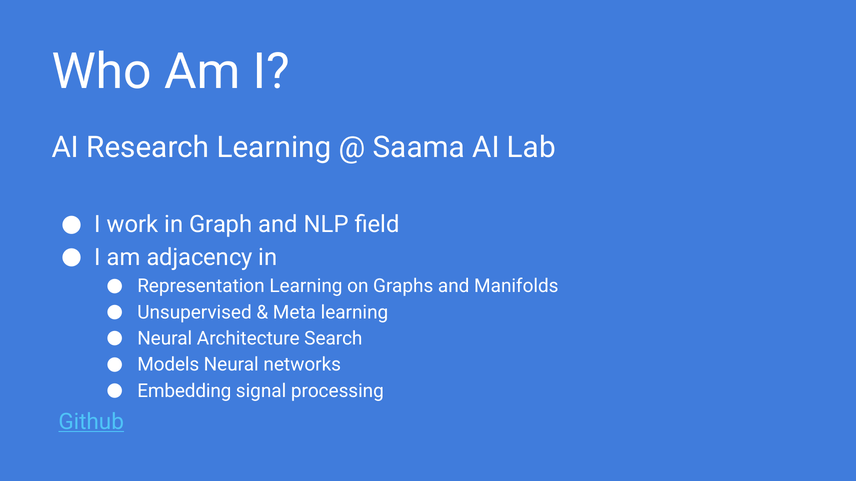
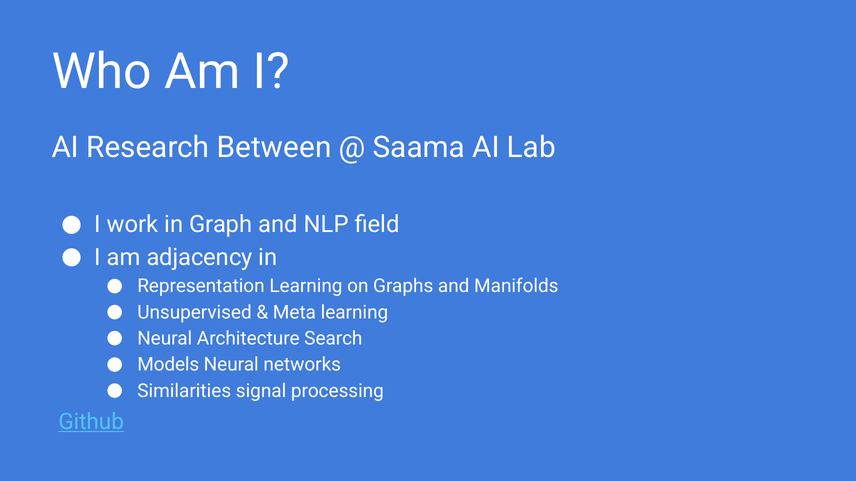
Research Learning: Learning -> Between (274, 148)
Embedding: Embedding -> Similarities (184, 391)
